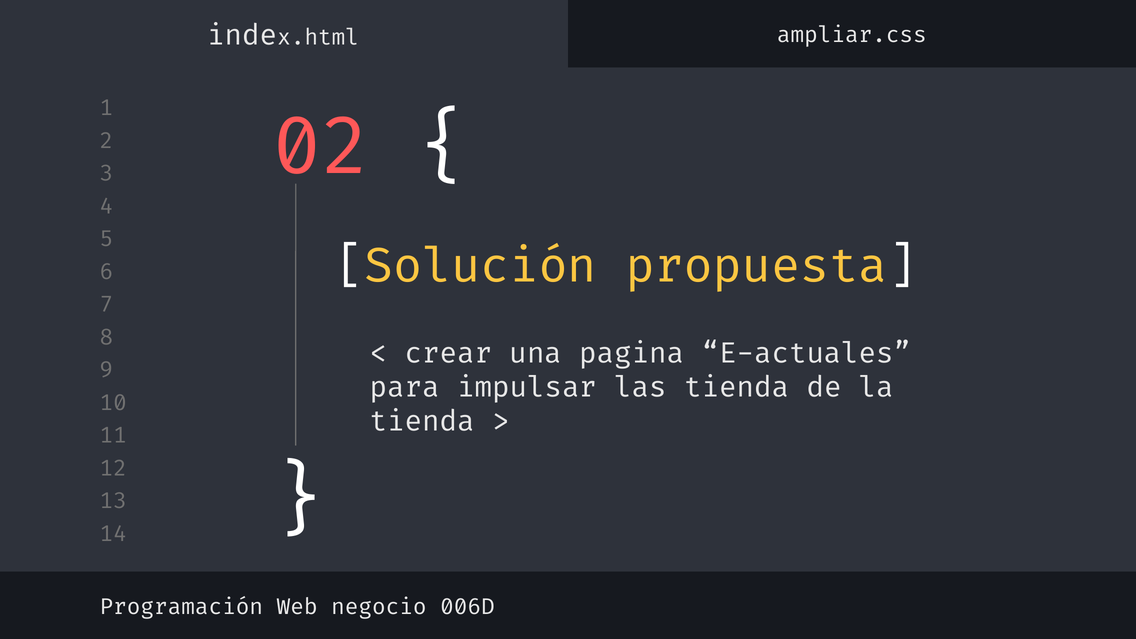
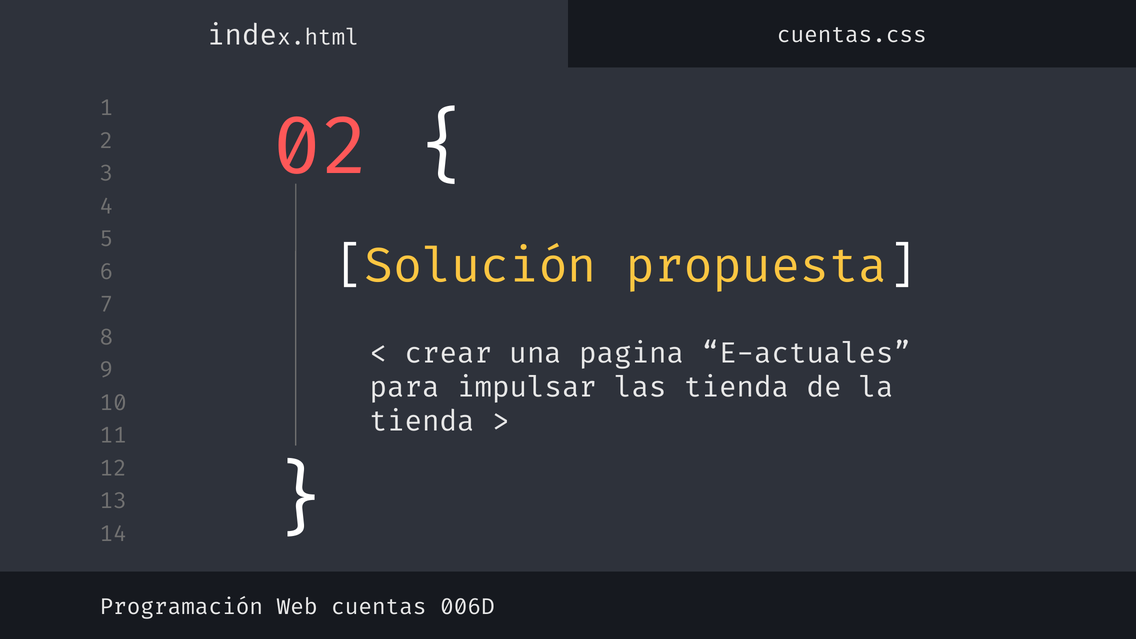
ampliar.css: ampliar.css -> cuentas.css (852, 35)
negocio: negocio -> cuentas (379, 607)
